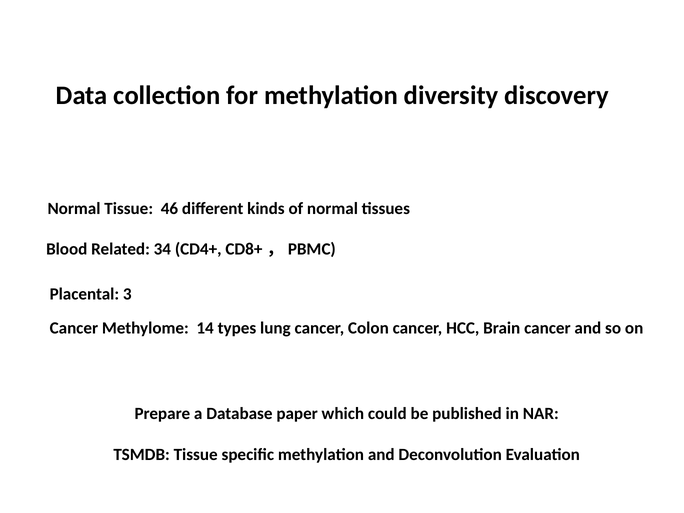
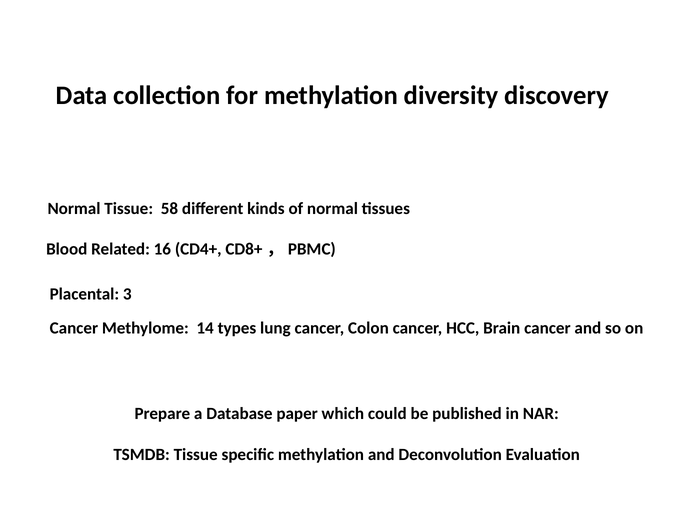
46: 46 -> 58 (169, 209)
34: 34 -> 16 (162, 249)
